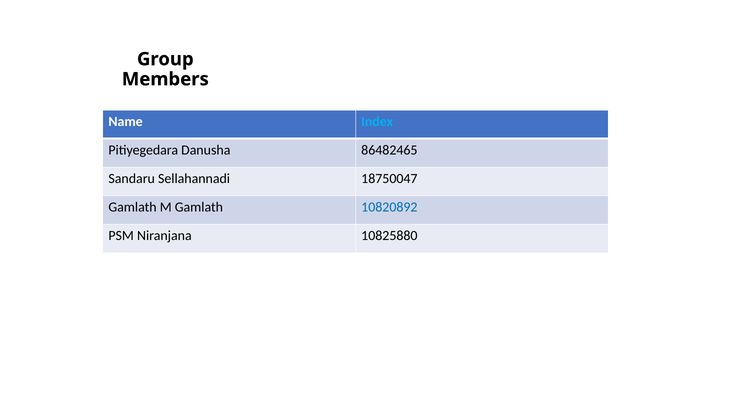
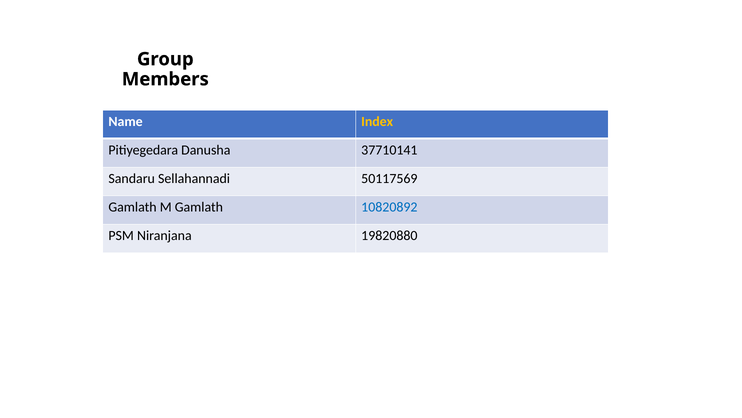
Index colour: light blue -> yellow (377, 121)
86482465: 86482465 -> 37710141 (389, 150)
18750047: 18750047 -> 50117569 (389, 178)
10825880: 10825880 -> 19820880 (389, 235)
